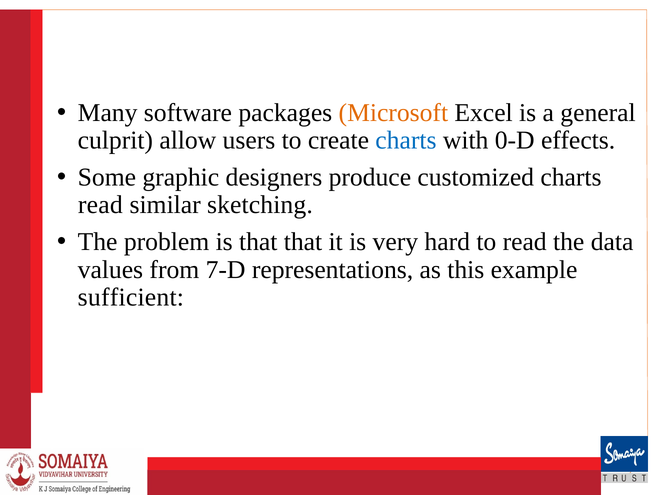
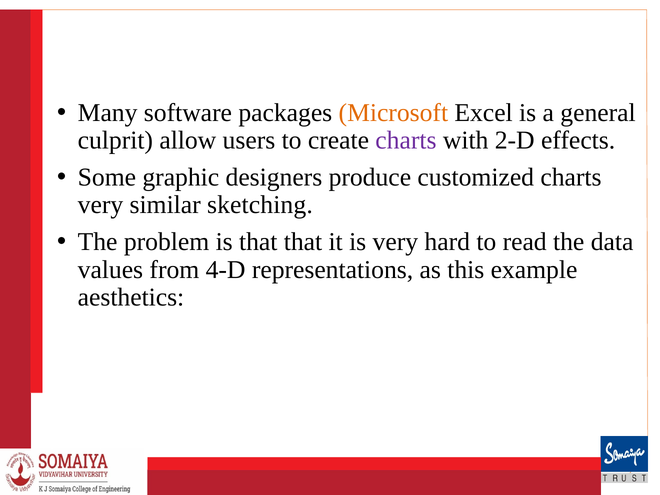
charts colour: blue -> purple (406, 140)
0-D: 0-D -> 2-D (515, 140)
read: read -> very (100, 205)
7-D: 7-D -> 4-D (226, 270)
sufficient: sufficient -> aesthetics (131, 297)
